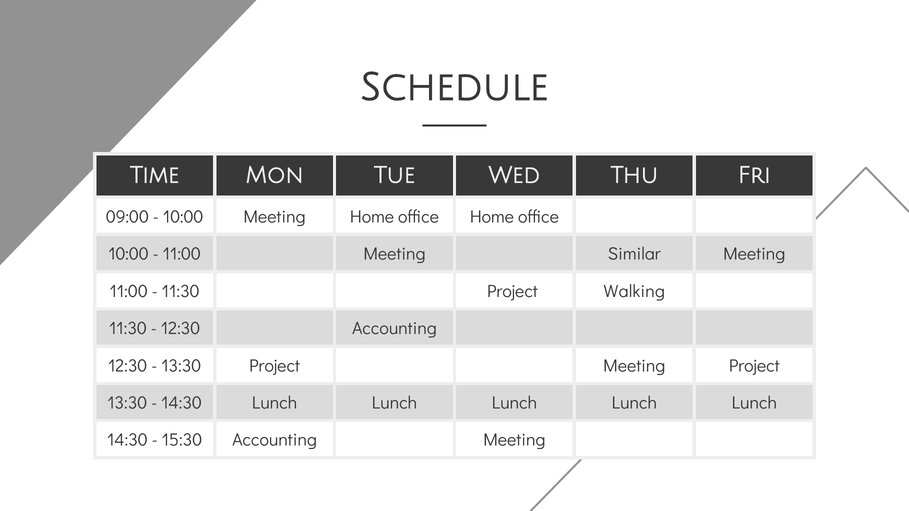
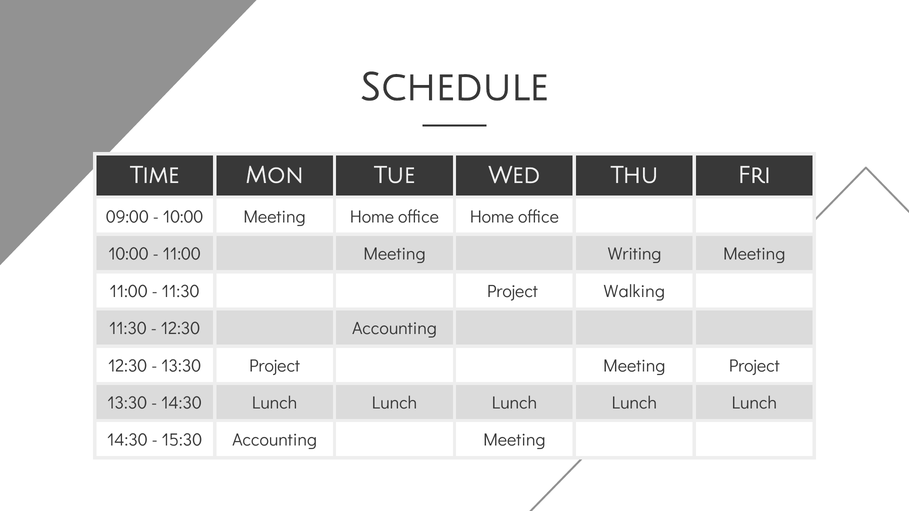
Similar: Similar -> Writing (634, 254)
